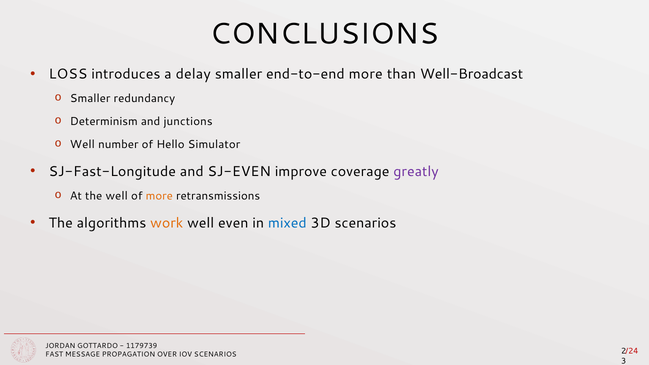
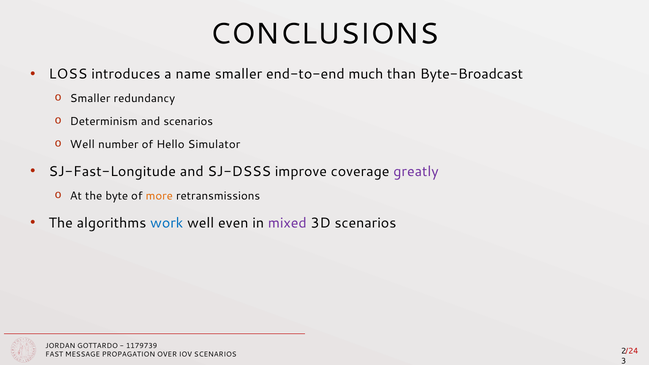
delay: delay -> name (193, 74)
end-to-end more: more -> much (366, 74)
Well-Broadcast: Well-Broadcast -> Byte-Broadcast (472, 74)
and junctions: junctions -> scenarios (188, 122)
SJ-EVEN: SJ-EVEN -> SJ-DSSS (239, 172)
the well: well -> byte (117, 196)
work colour: orange -> blue (167, 223)
mixed colour: blue -> purple (287, 223)
